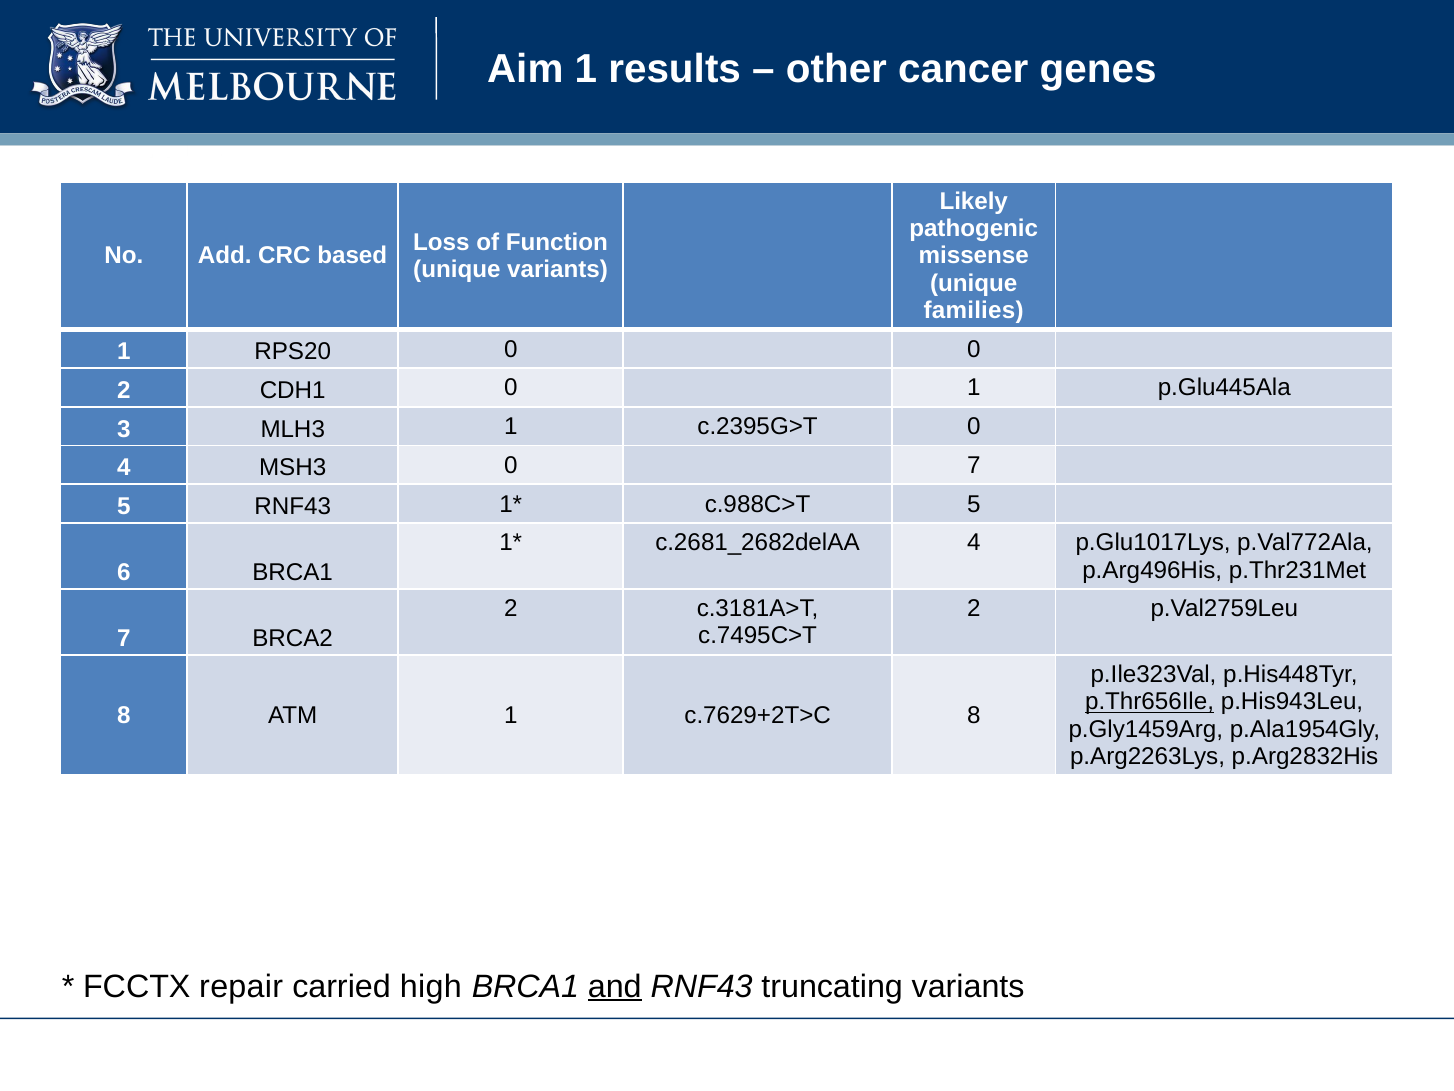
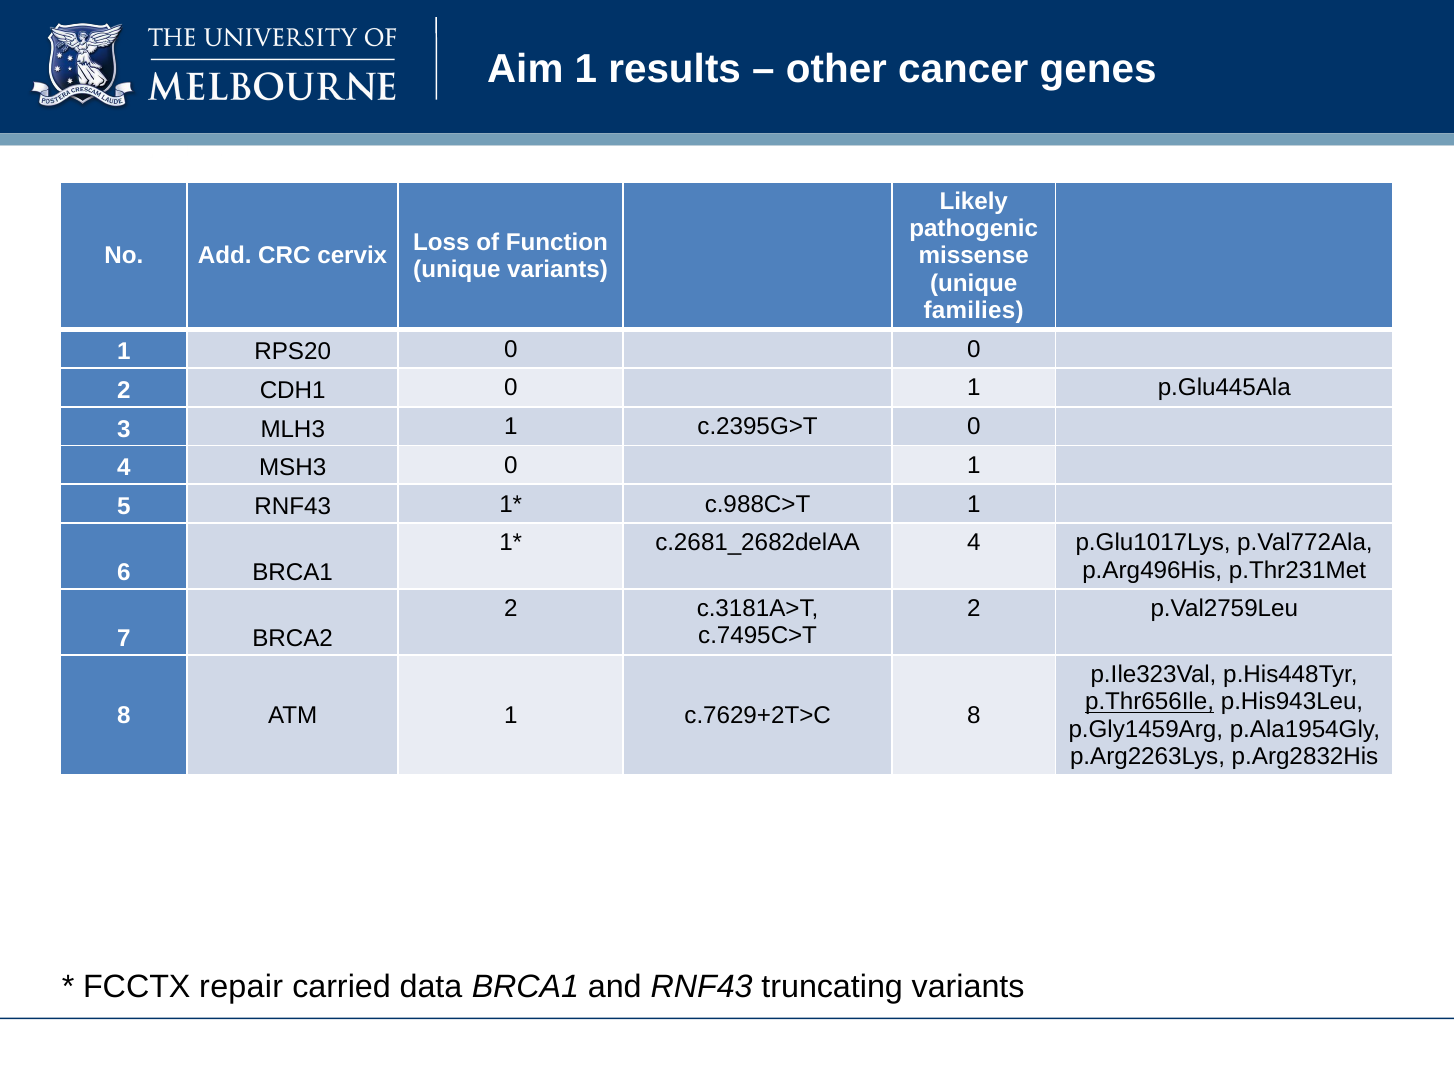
based: based -> cervix (352, 256)
MSH3 0 7: 7 -> 1 (974, 465)
c.988C>T 5: 5 -> 1 (974, 504)
high: high -> data (431, 986)
and underline: present -> none (615, 986)
